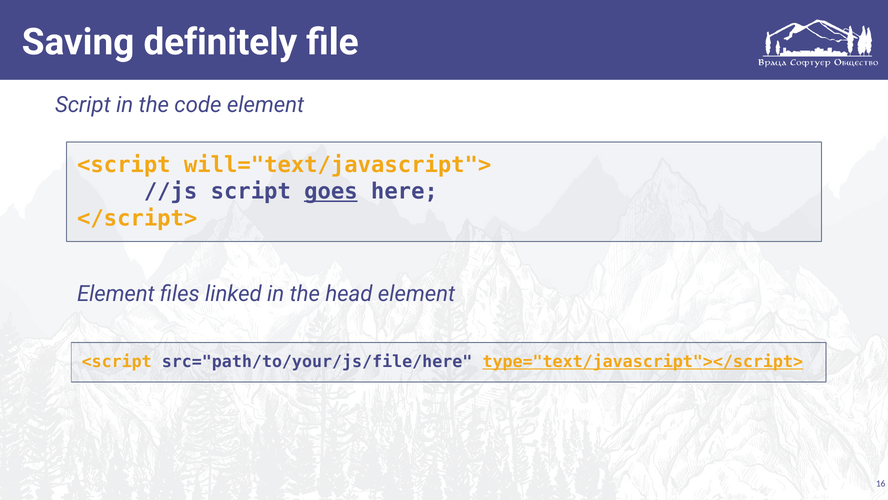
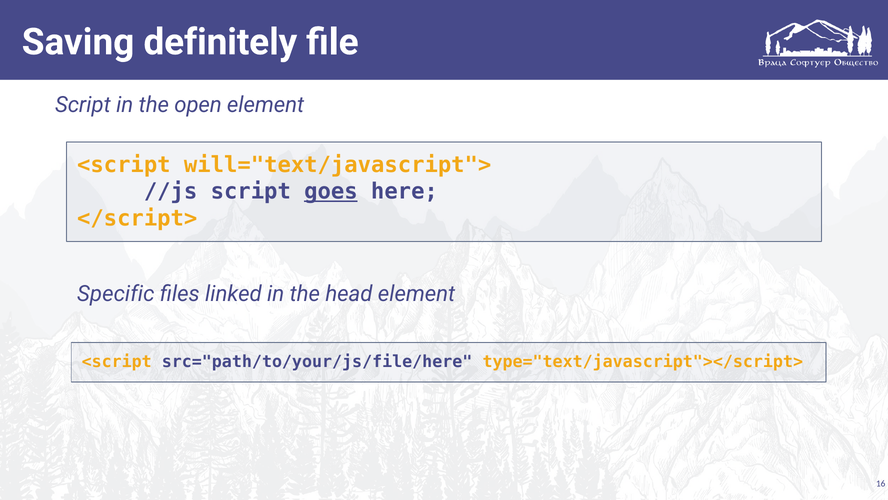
code: code -> open (198, 105)
Element: Element -> Specific (116, 294)
type="text/javascript"></script> underline: present -> none (643, 361)
